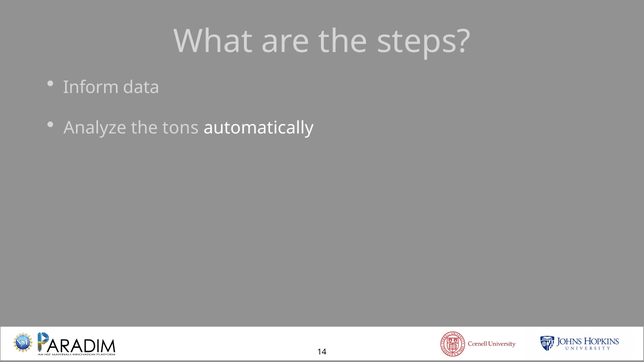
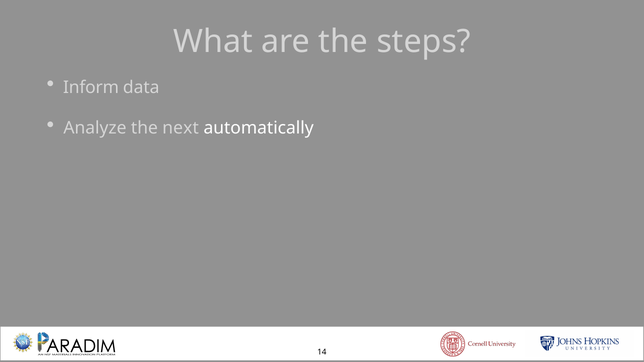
tons: tons -> next (181, 128)
